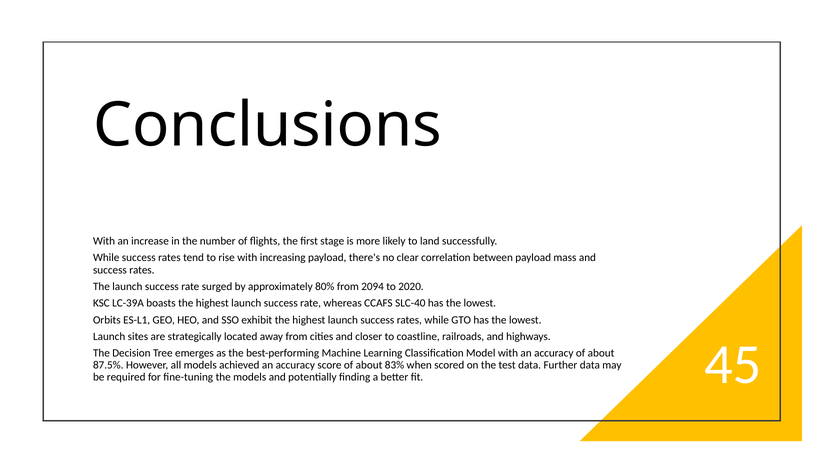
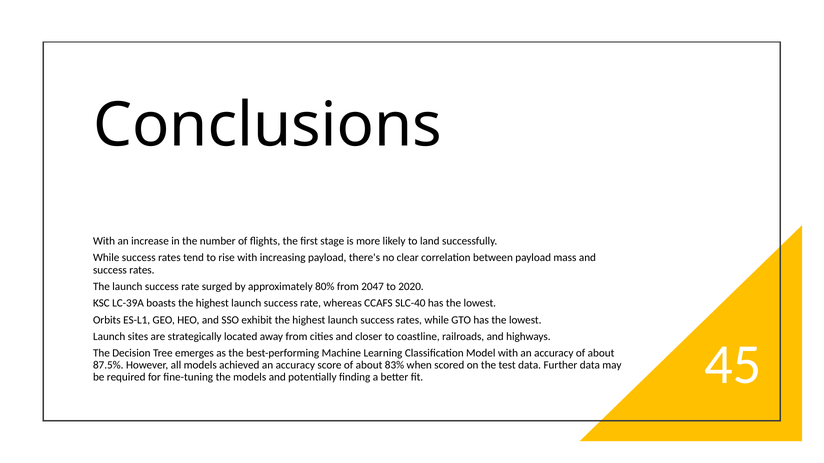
2094: 2094 -> 2047 (373, 287)
